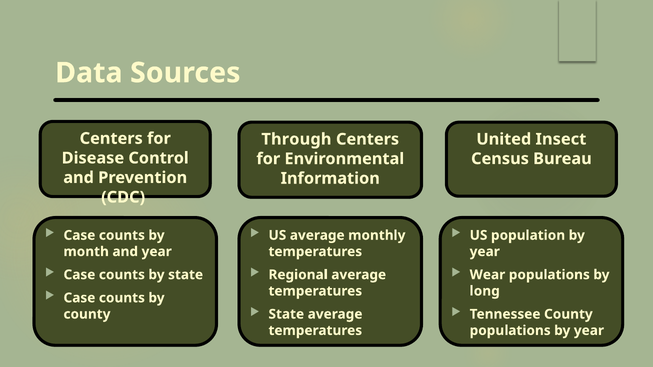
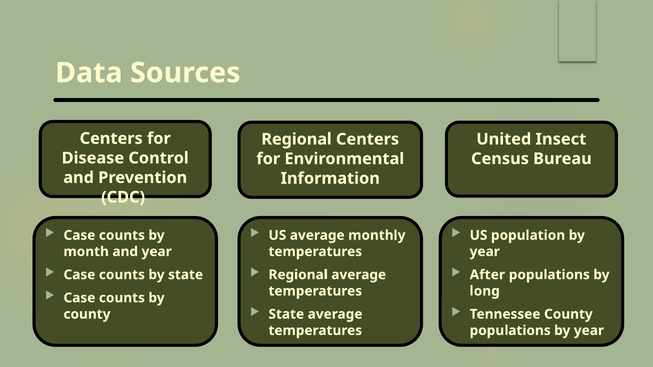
Through: Through -> Regional (297, 139)
Wear: Wear -> After (487, 275)
